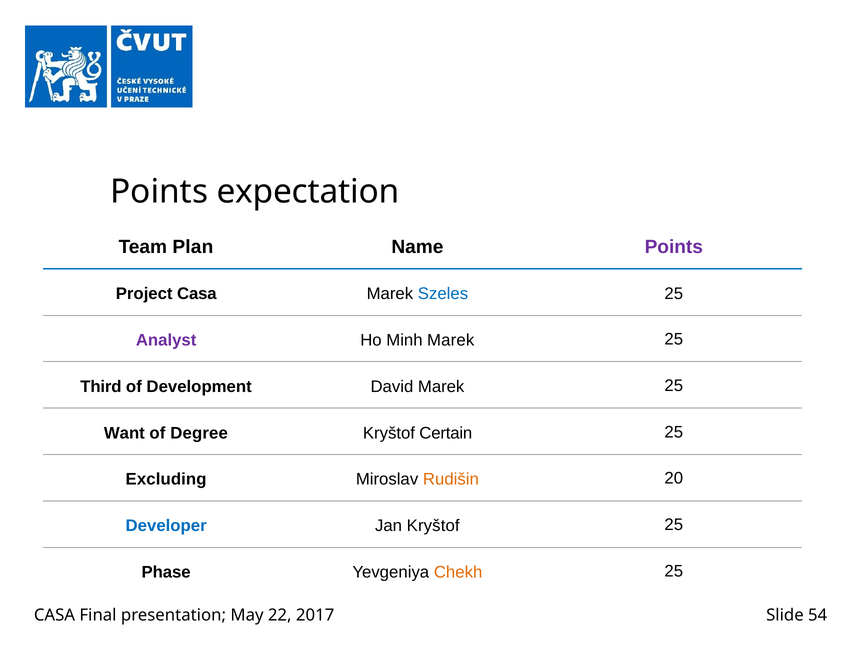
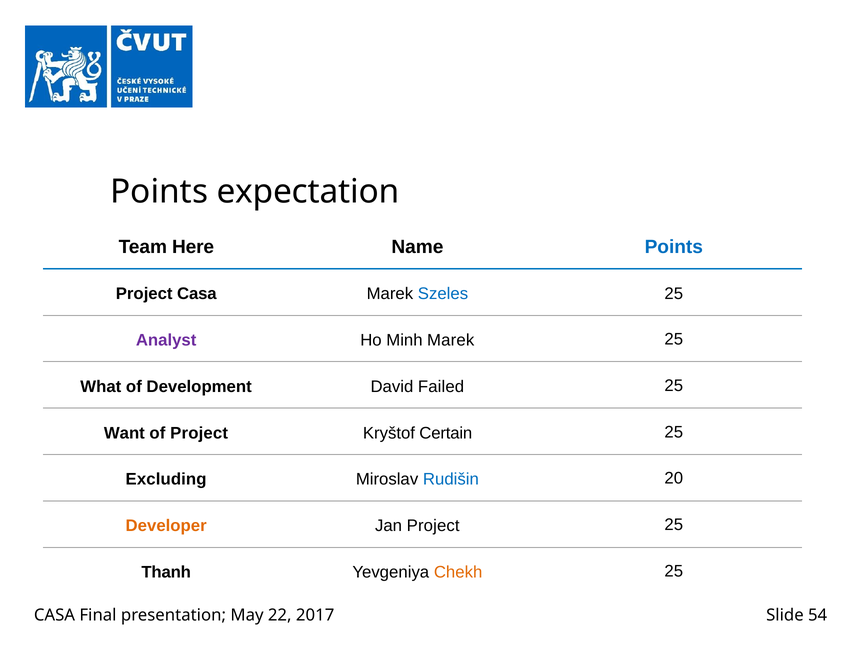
Plan: Plan -> Here (193, 247)
Points colour: purple -> blue (674, 247)
Third: Third -> What (101, 386)
David Marek: Marek -> Failed (441, 386)
of Degree: Degree -> Project (199, 433)
Rudišin colour: orange -> blue (451, 479)
Developer colour: blue -> orange (166, 526)
Jan Kryštof: Kryštof -> Project (433, 526)
Phase: Phase -> Thanh (166, 572)
